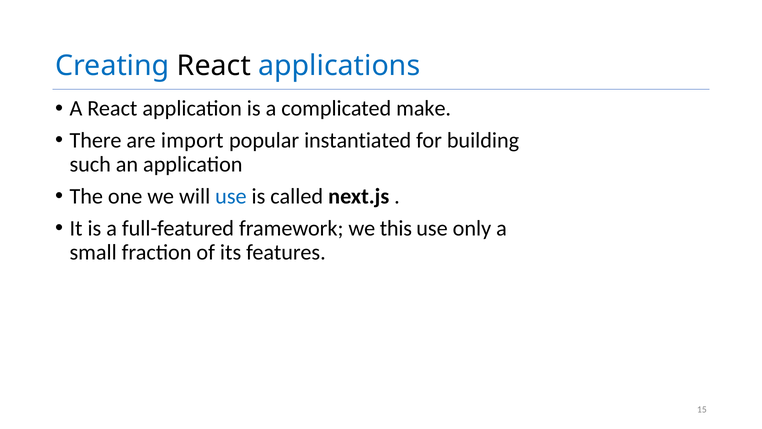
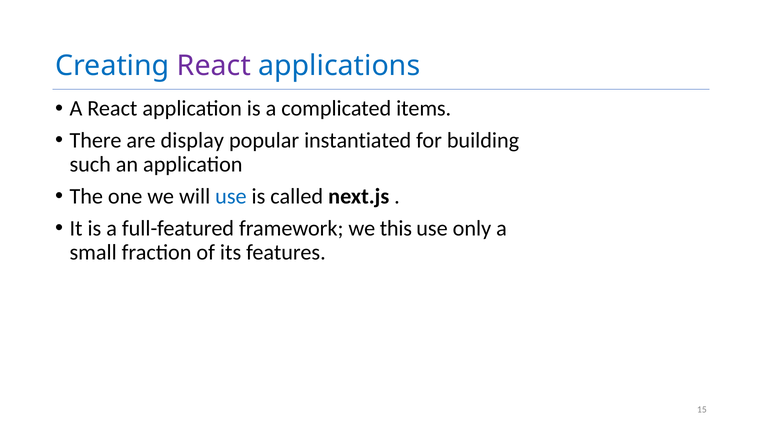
React colour: black -> purple (214, 66)
make: make -> items (424, 108)
import: import -> display (192, 140)
